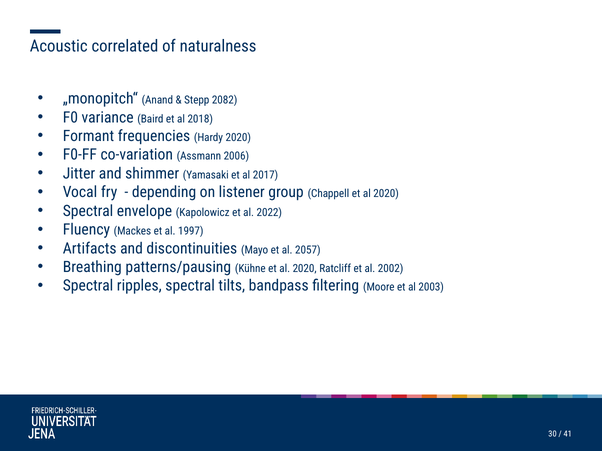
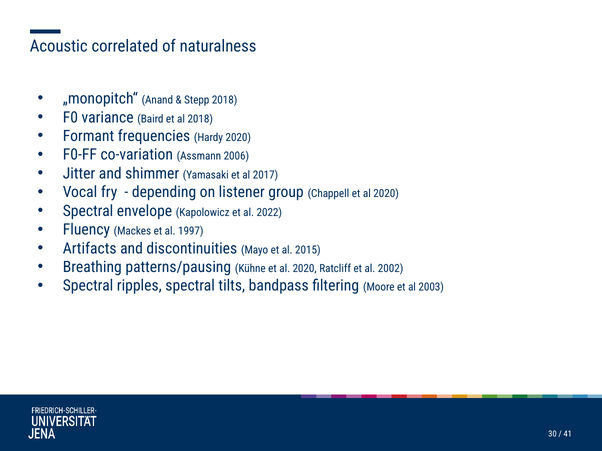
Stepp 2082: 2082 -> 2018 (225, 100)
2057: 2057 -> 2015 (308, 250)
